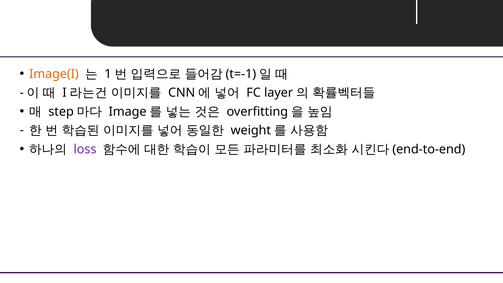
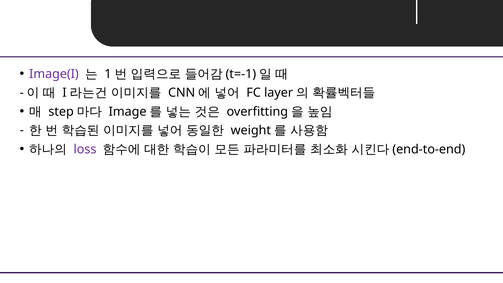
Image(I colour: orange -> purple (54, 74)
